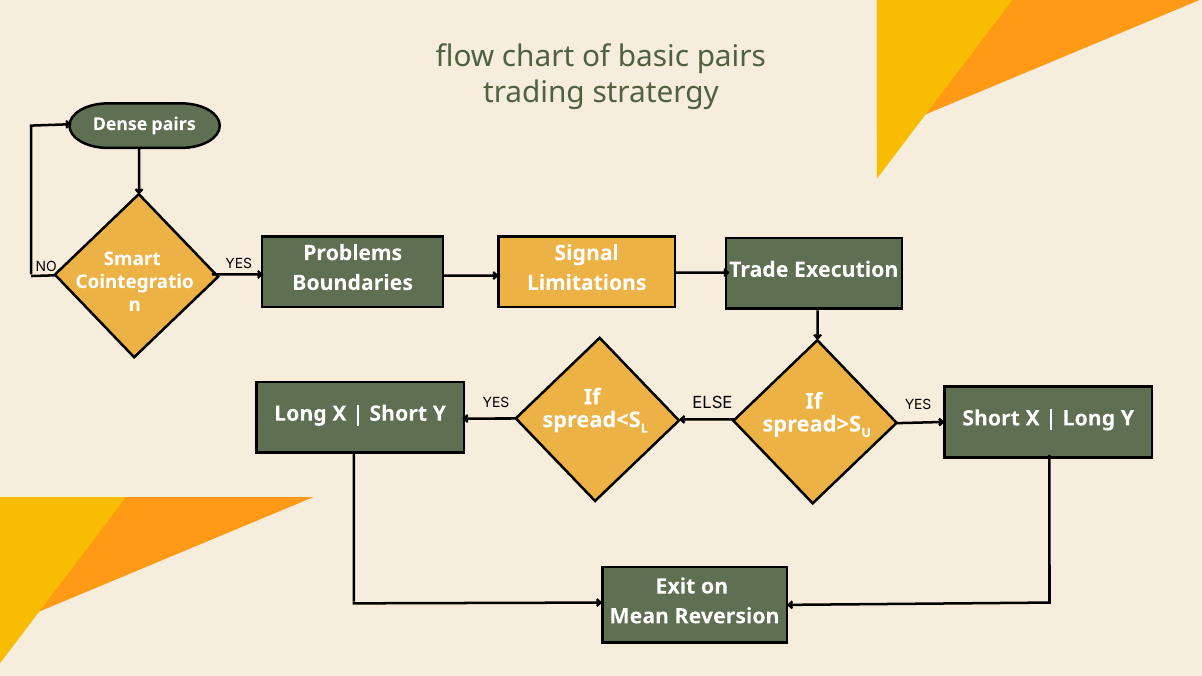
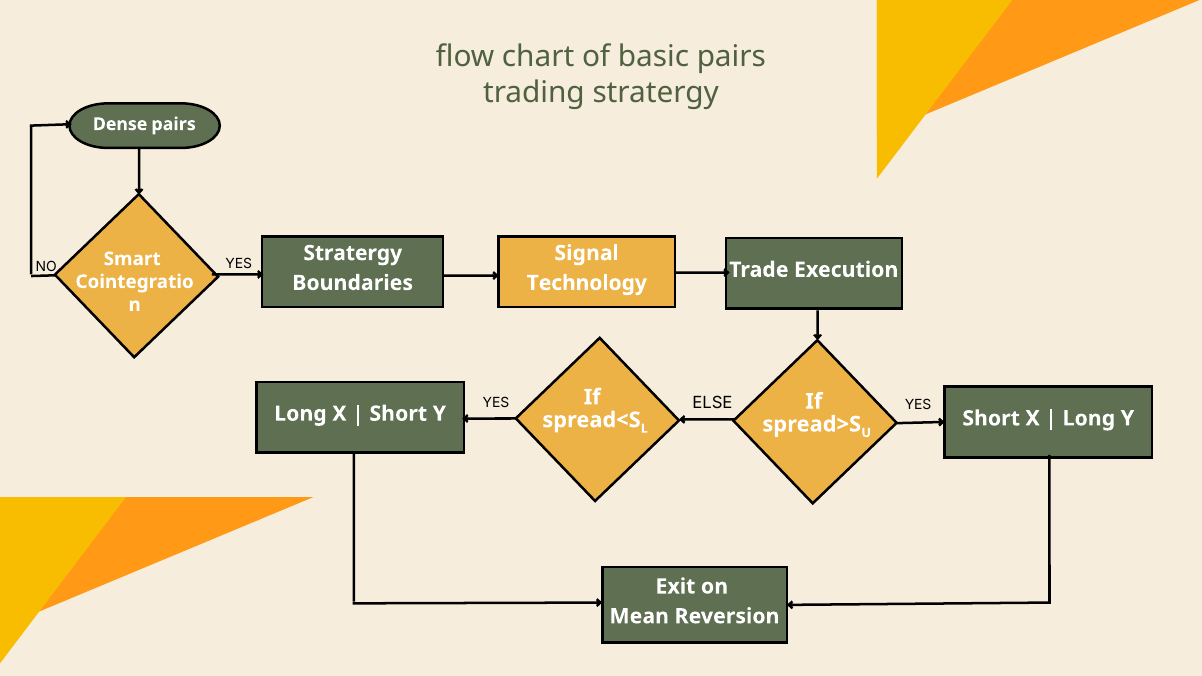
Problems: Problems -> Stratergy (353, 253)
Limitations: Limitations -> Technology (587, 283)
